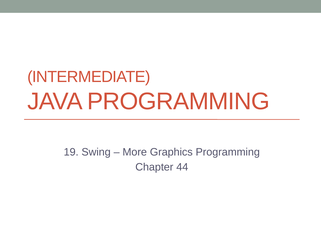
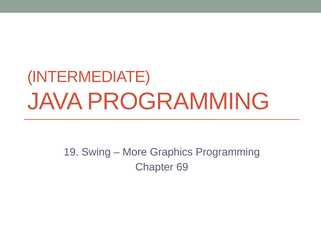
44: 44 -> 69 (182, 167)
